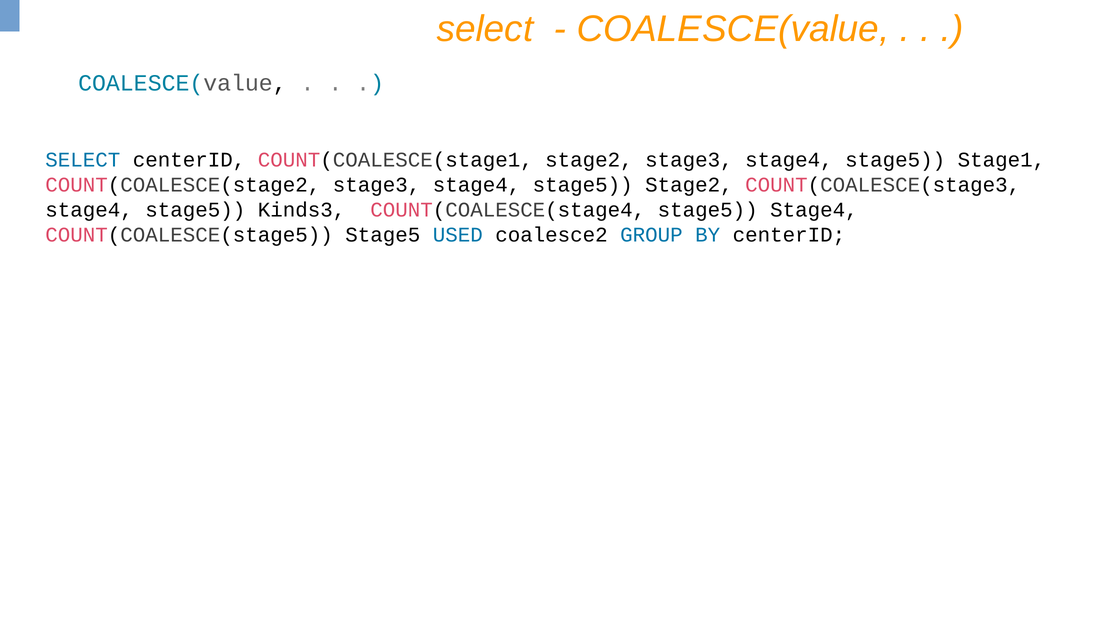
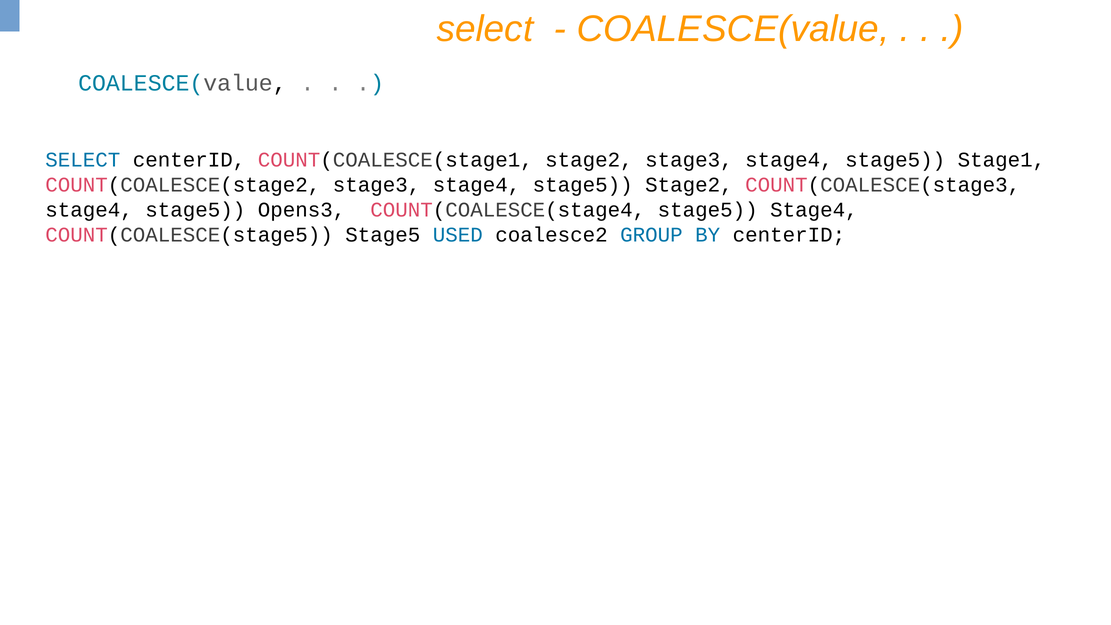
Kinds3: Kinds3 -> Opens3 (302, 210)
